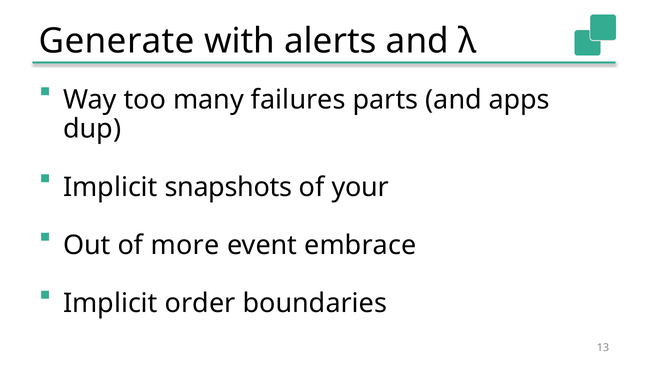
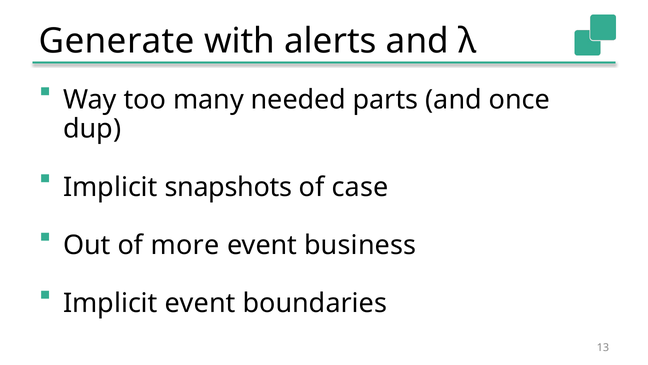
failures: failures -> needed (298, 100)
apps: apps -> once (519, 100)
your: your -> case (360, 187)
embrace: embrace -> business (360, 245)
Implicit order: order -> event (200, 303)
